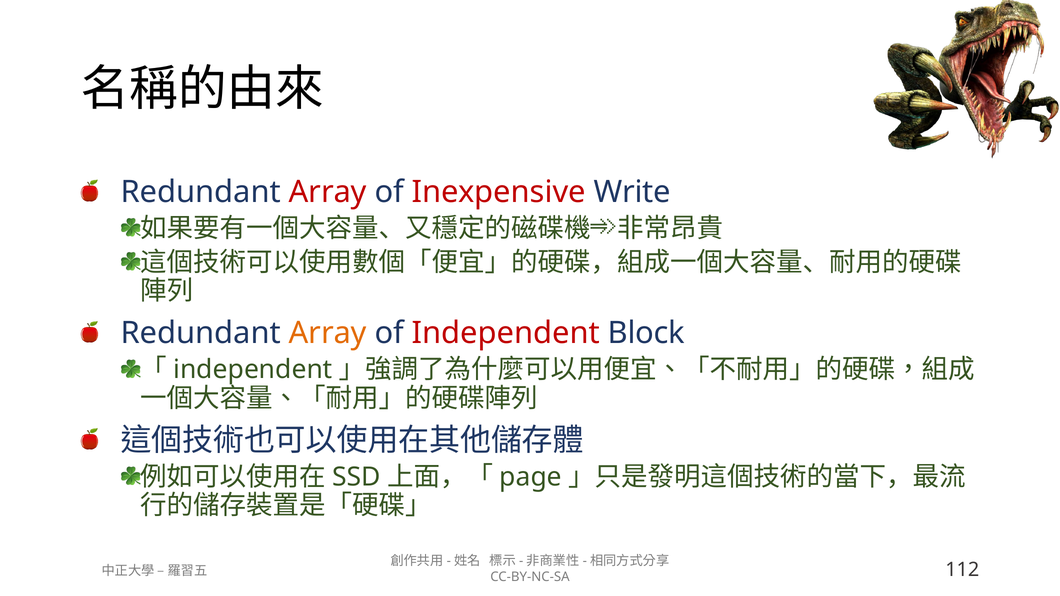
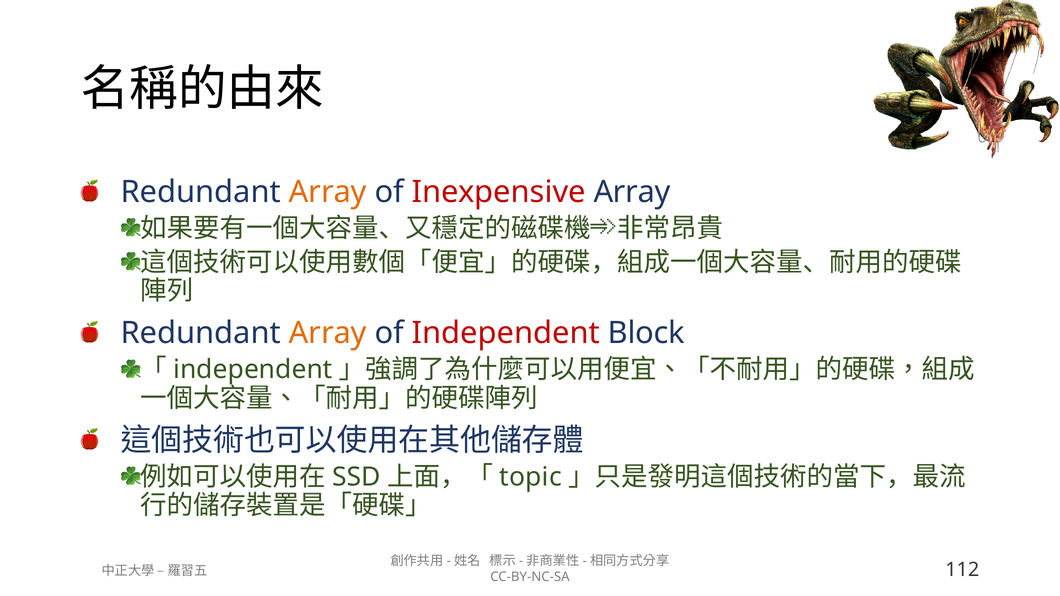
Array colour: red -> orange (328, 192)
Inexpensive Write: Write -> Array (632, 192)
page: page -> topic (531, 477)
